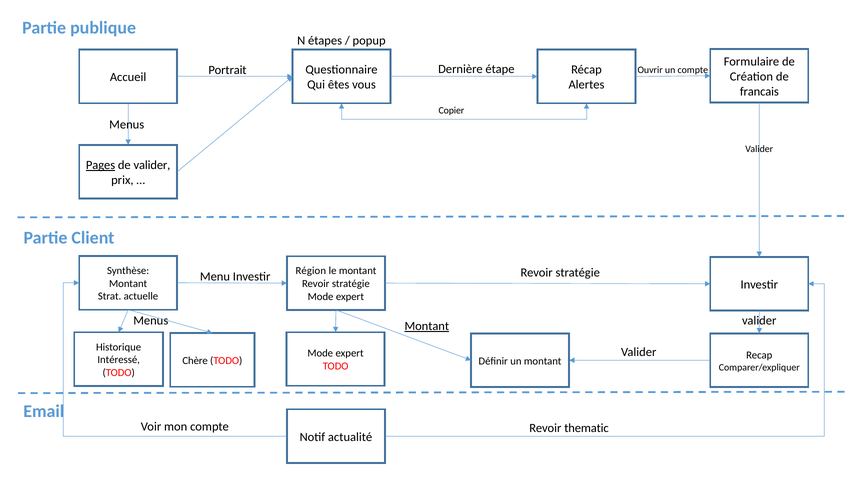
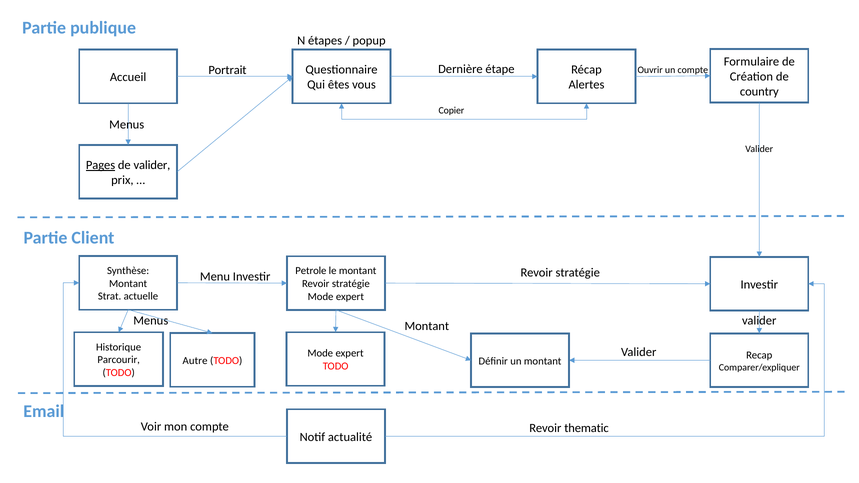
francais: francais -> country (759, 92)
Région: Région -> Petrole (311, 271)
Montant underline: present -> none (427, 326)
Intéressé: Intéressé -> Parcourir (119, 360)
Chère: Chère -> Autre (195, 361)
